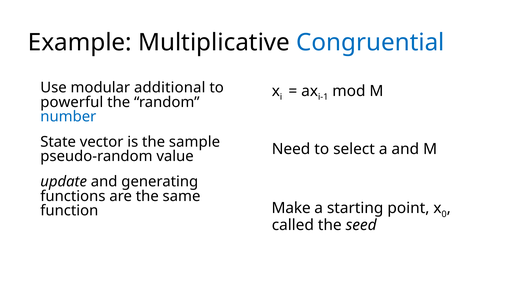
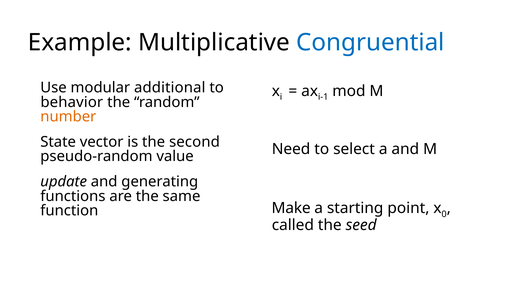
powerful: powerful -> behavior (72, 102)
number colour: blue -> orange (68, 117)
sample: sample -> second (194, 142)
